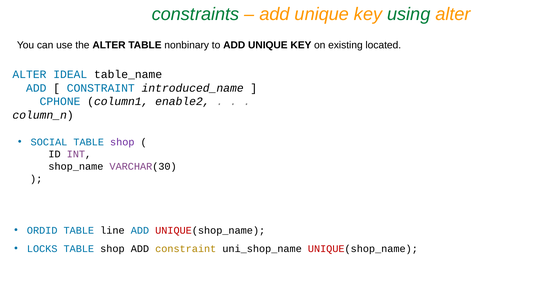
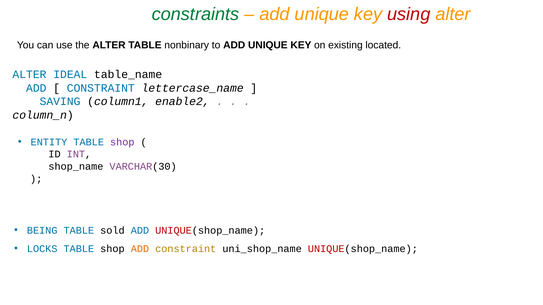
using colour: green -> red (409, 14)
introduced_name: introduced_name -> lettercase_name (193, 88)
CPHONE: CPHONE -> SAVING (60, 102)
SOCIAL: SOCIAL -> ENTITY (49, 142)
ORDID: ORDID -> BEING (42, 231)
line: line -> sold (112, 231)
ADD colour: black -> orange (140, 249)
